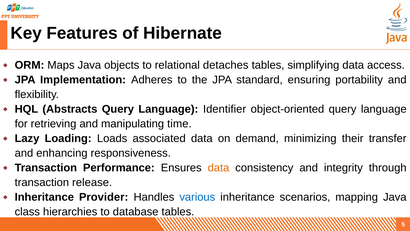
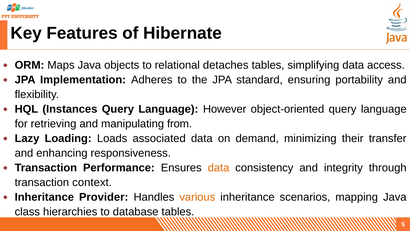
Abstracts: Abstracts -> Instances (70, 109)
Identifier: Identifier -> However (225, 109)
time: time -> from (180, 124)
release: release -> context (92, 182)
various colour: blue -> orange (197, 197)
